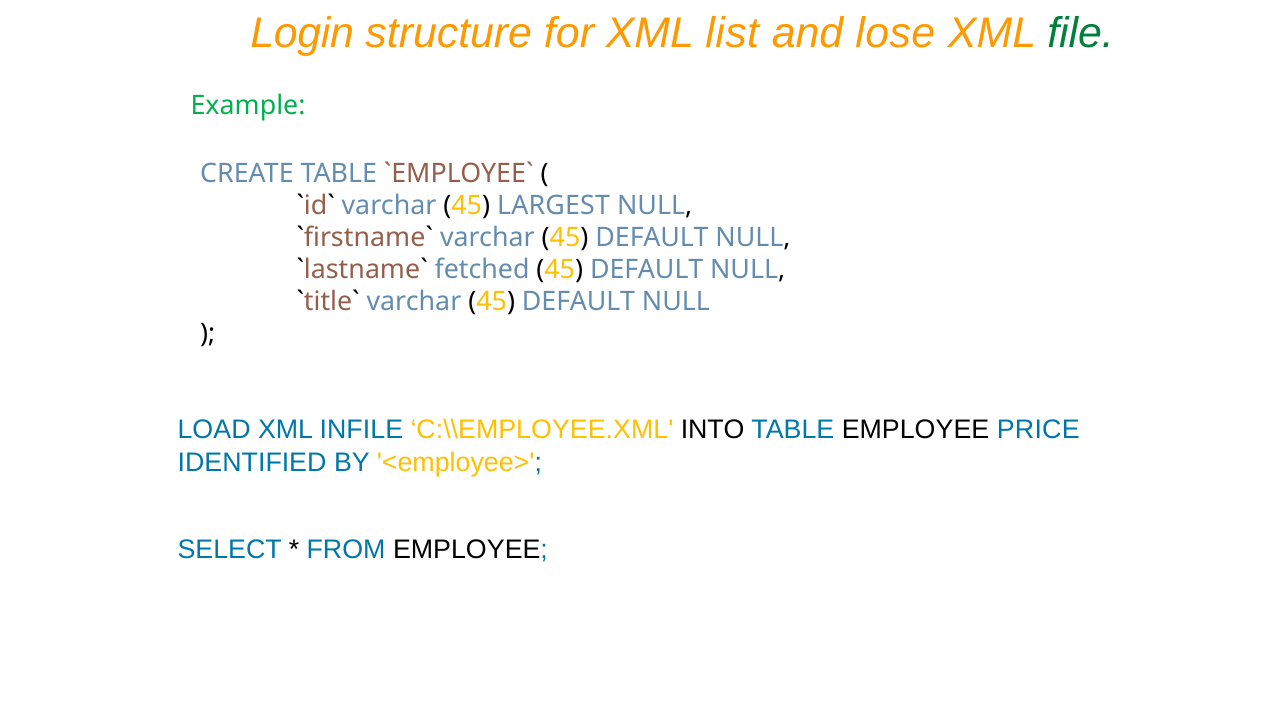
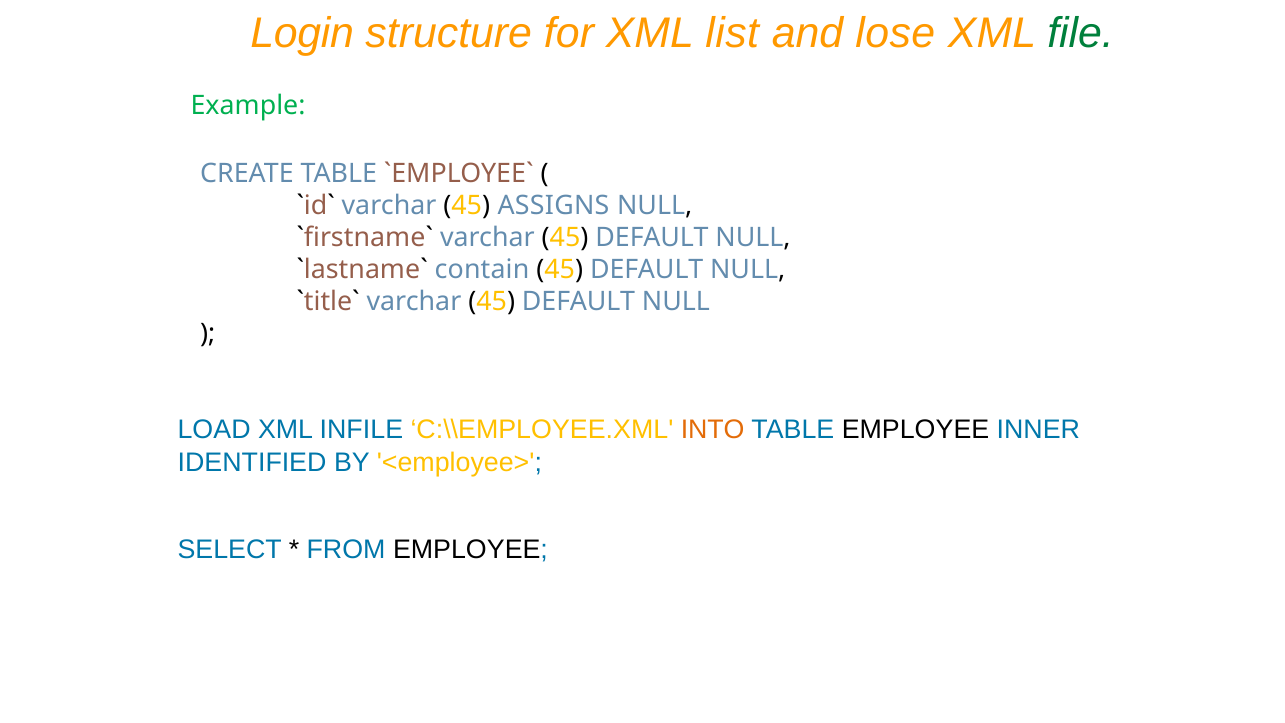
LARGEST: LARGEST -> ASSIGNS (553, 205)
fetched: fetched -> contain (482, 270)
INTO colour: black -> orange (713, 430)
PRICE: PRICE -> INNER (1038, 430)
